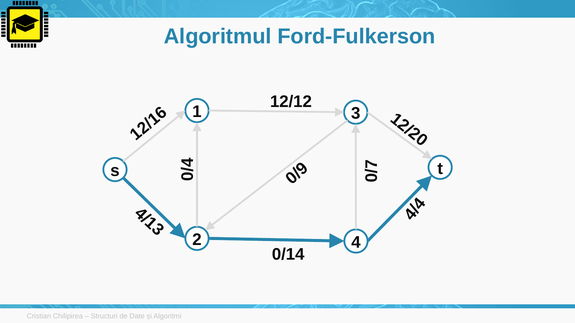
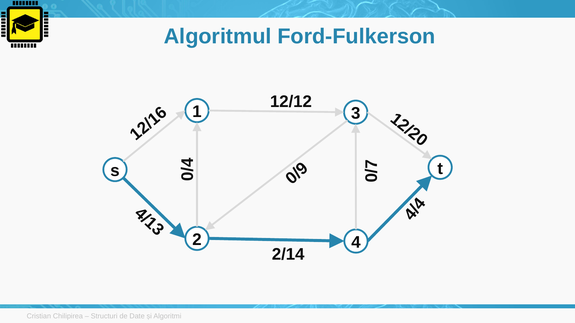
0/14: 0/14 -> 2/14 (288, 255)
